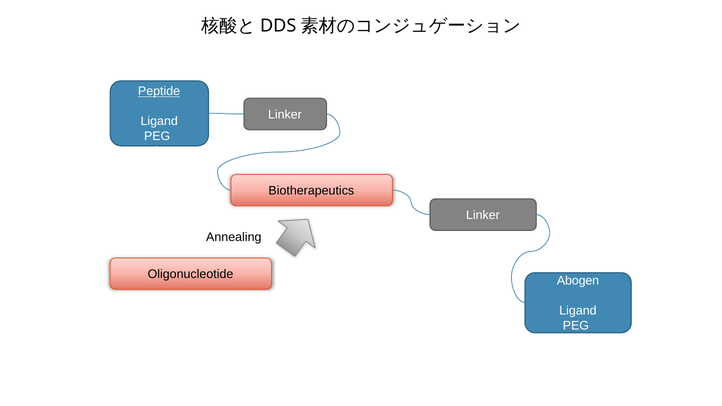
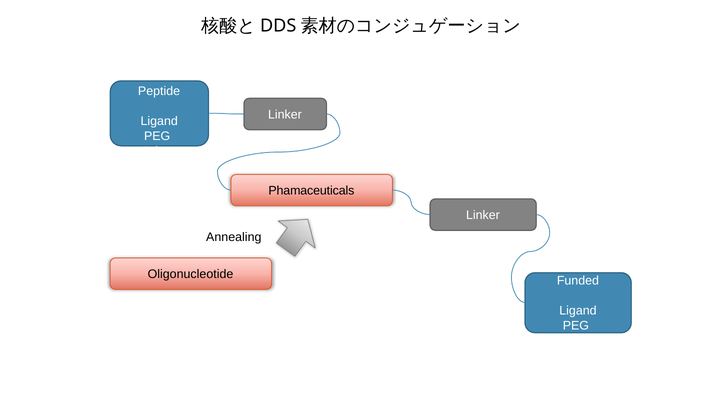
Peptide underline: present -> none (159, 91)
Biotherapeutics: Biotherapeutics -> Phamaceuticals (311, 191)
Abogen: Abogen -> Funded (578, 281)
